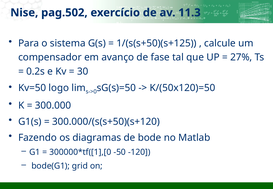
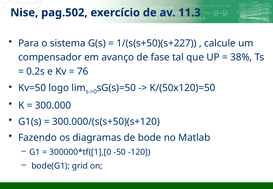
1/(s(s+50)(s+125: 1/(s(s+50)(s+125 -> 1/(s(s+50)(s+227 (156, 43)
27%: 27% -> 38% (241, 57)
30: 30 -> 76 (83, 71)
